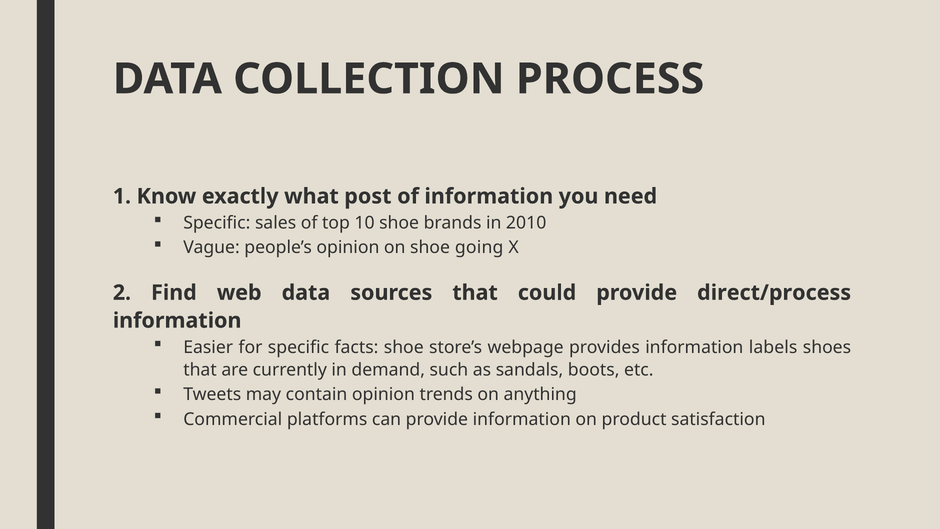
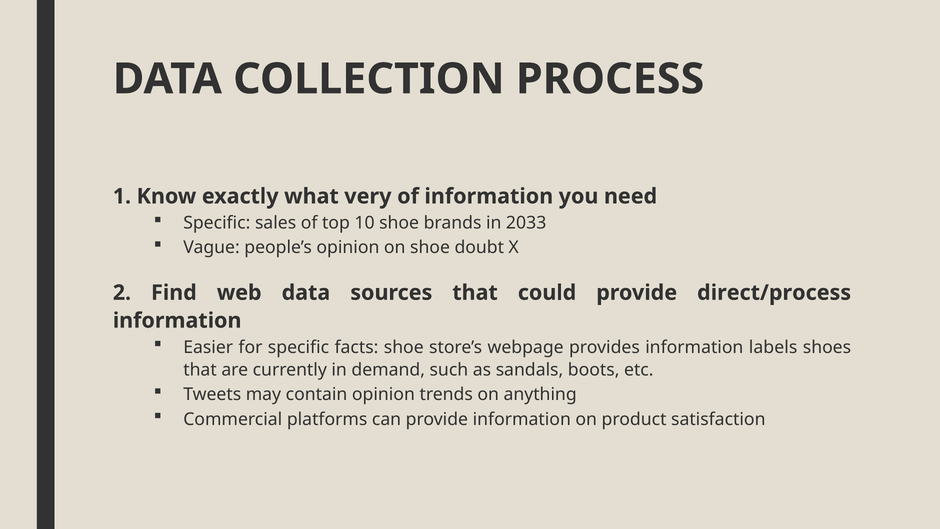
post: post -> very (368, 196)
2010: 2010 -> 2033 (526, 223)
going: going -> doubt (479, 247)
